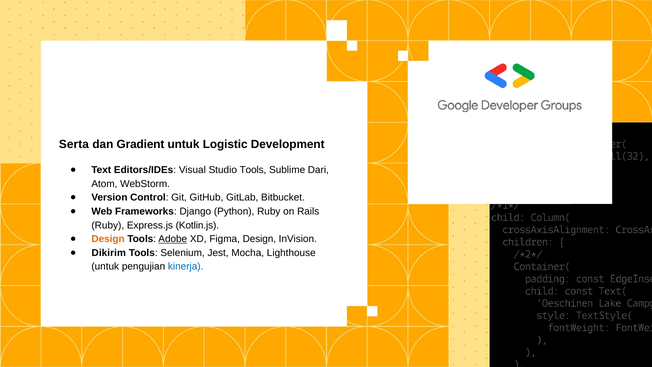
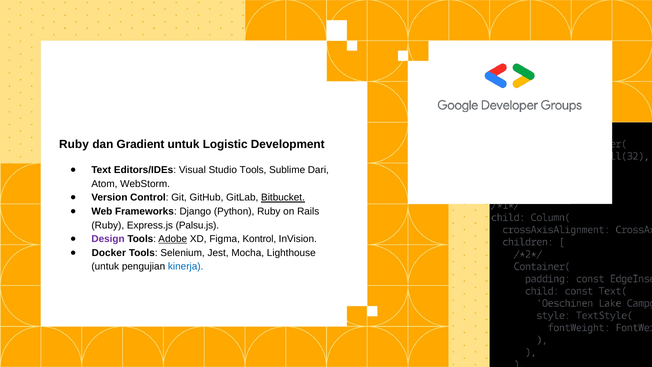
Serta: Serta -> Ruby (74, 144)
Bitbucket underline: none -> present (283, 198)
Kotlin.js: Kotlin.js -> Palsu.js (197, 225)
Design colour: orange -> purple (108, 239)
Figma Design: Design -> Kontrol (259, 239)
Dikirim: Dikirim -> Docker (109, 253)
